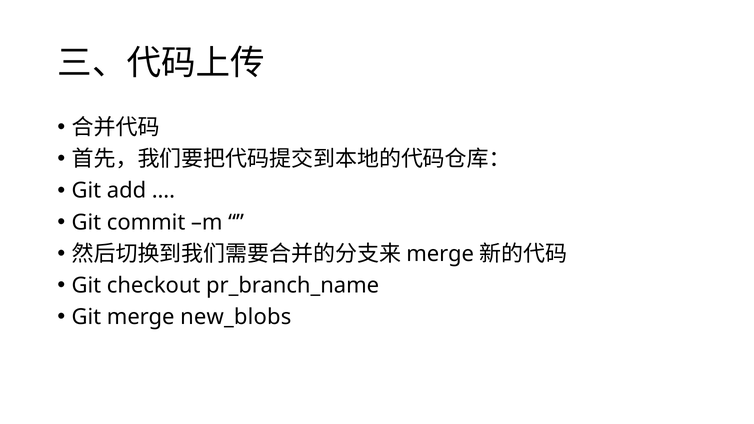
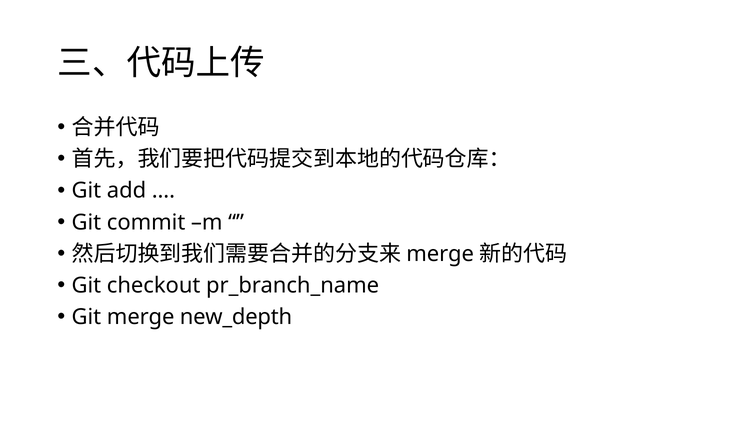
new_blobs: new_blobs -> new_depth (236, 317)
